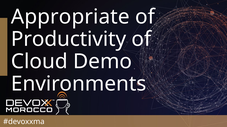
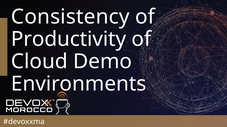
Appropriate: Appropriate -> Consistency (70, 17)
